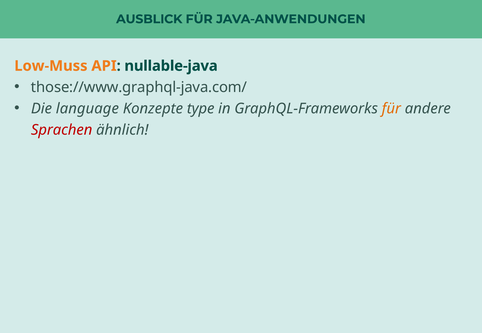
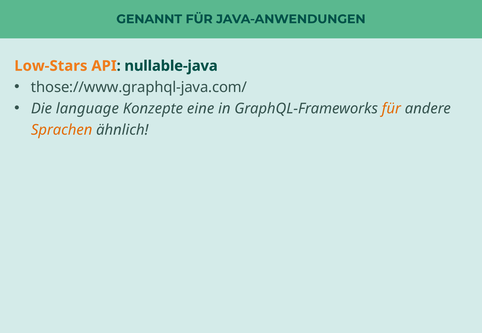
AUSBLICK: AUSBLICK -> GENANNT (149, 19)
Low-Muss: Low-Muss -> Low-Stars (51, 66)
type: type -> eine (201, 109)
Sprachen colour: red -> orange (62, 130)
